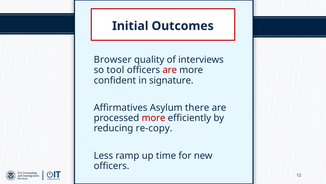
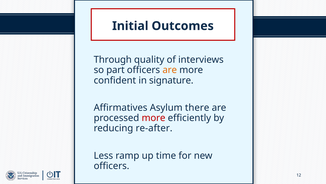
Browser: Browser -> Through (113, 60)
tool: tool -> part (115, 70)
are colour: red -> orange (170, 70)
re-copy: re-copy -> re-after (154, 128)
